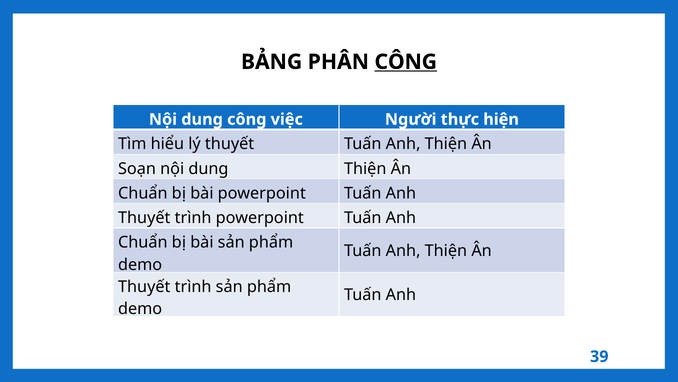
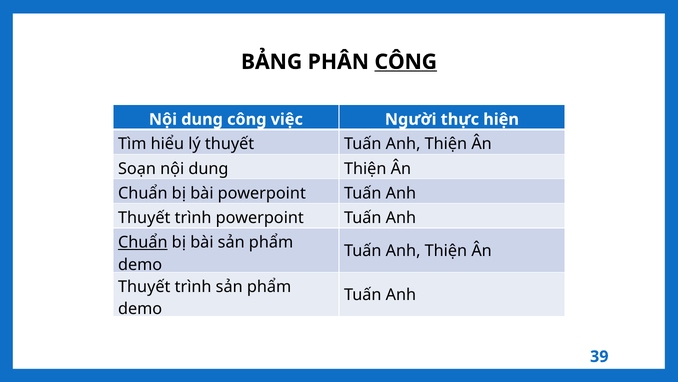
Chuẩn underline: none -> present (143, 242)
